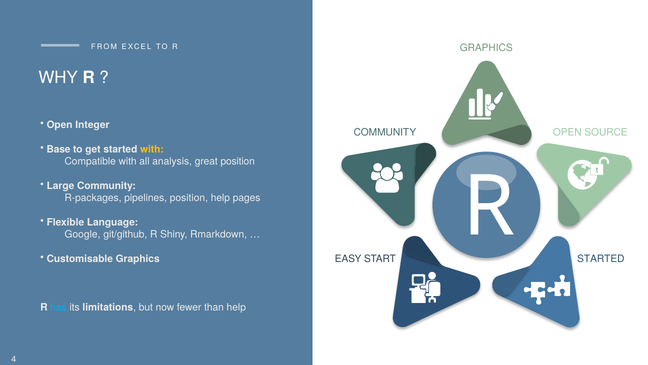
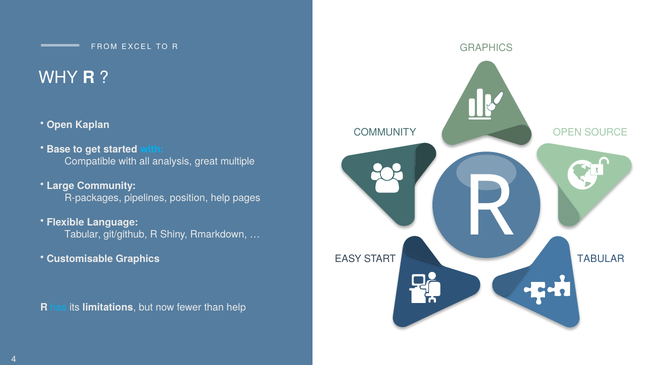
Integer: Integer -> Kaplan (92, 125)
with colour: yellow -> light blue (152, 149)
great position: position -> multiple (238, 161)
Google: Google -> Tabular (83, 234)
STARTED: STARTED -> TABULAR (601, 259)
